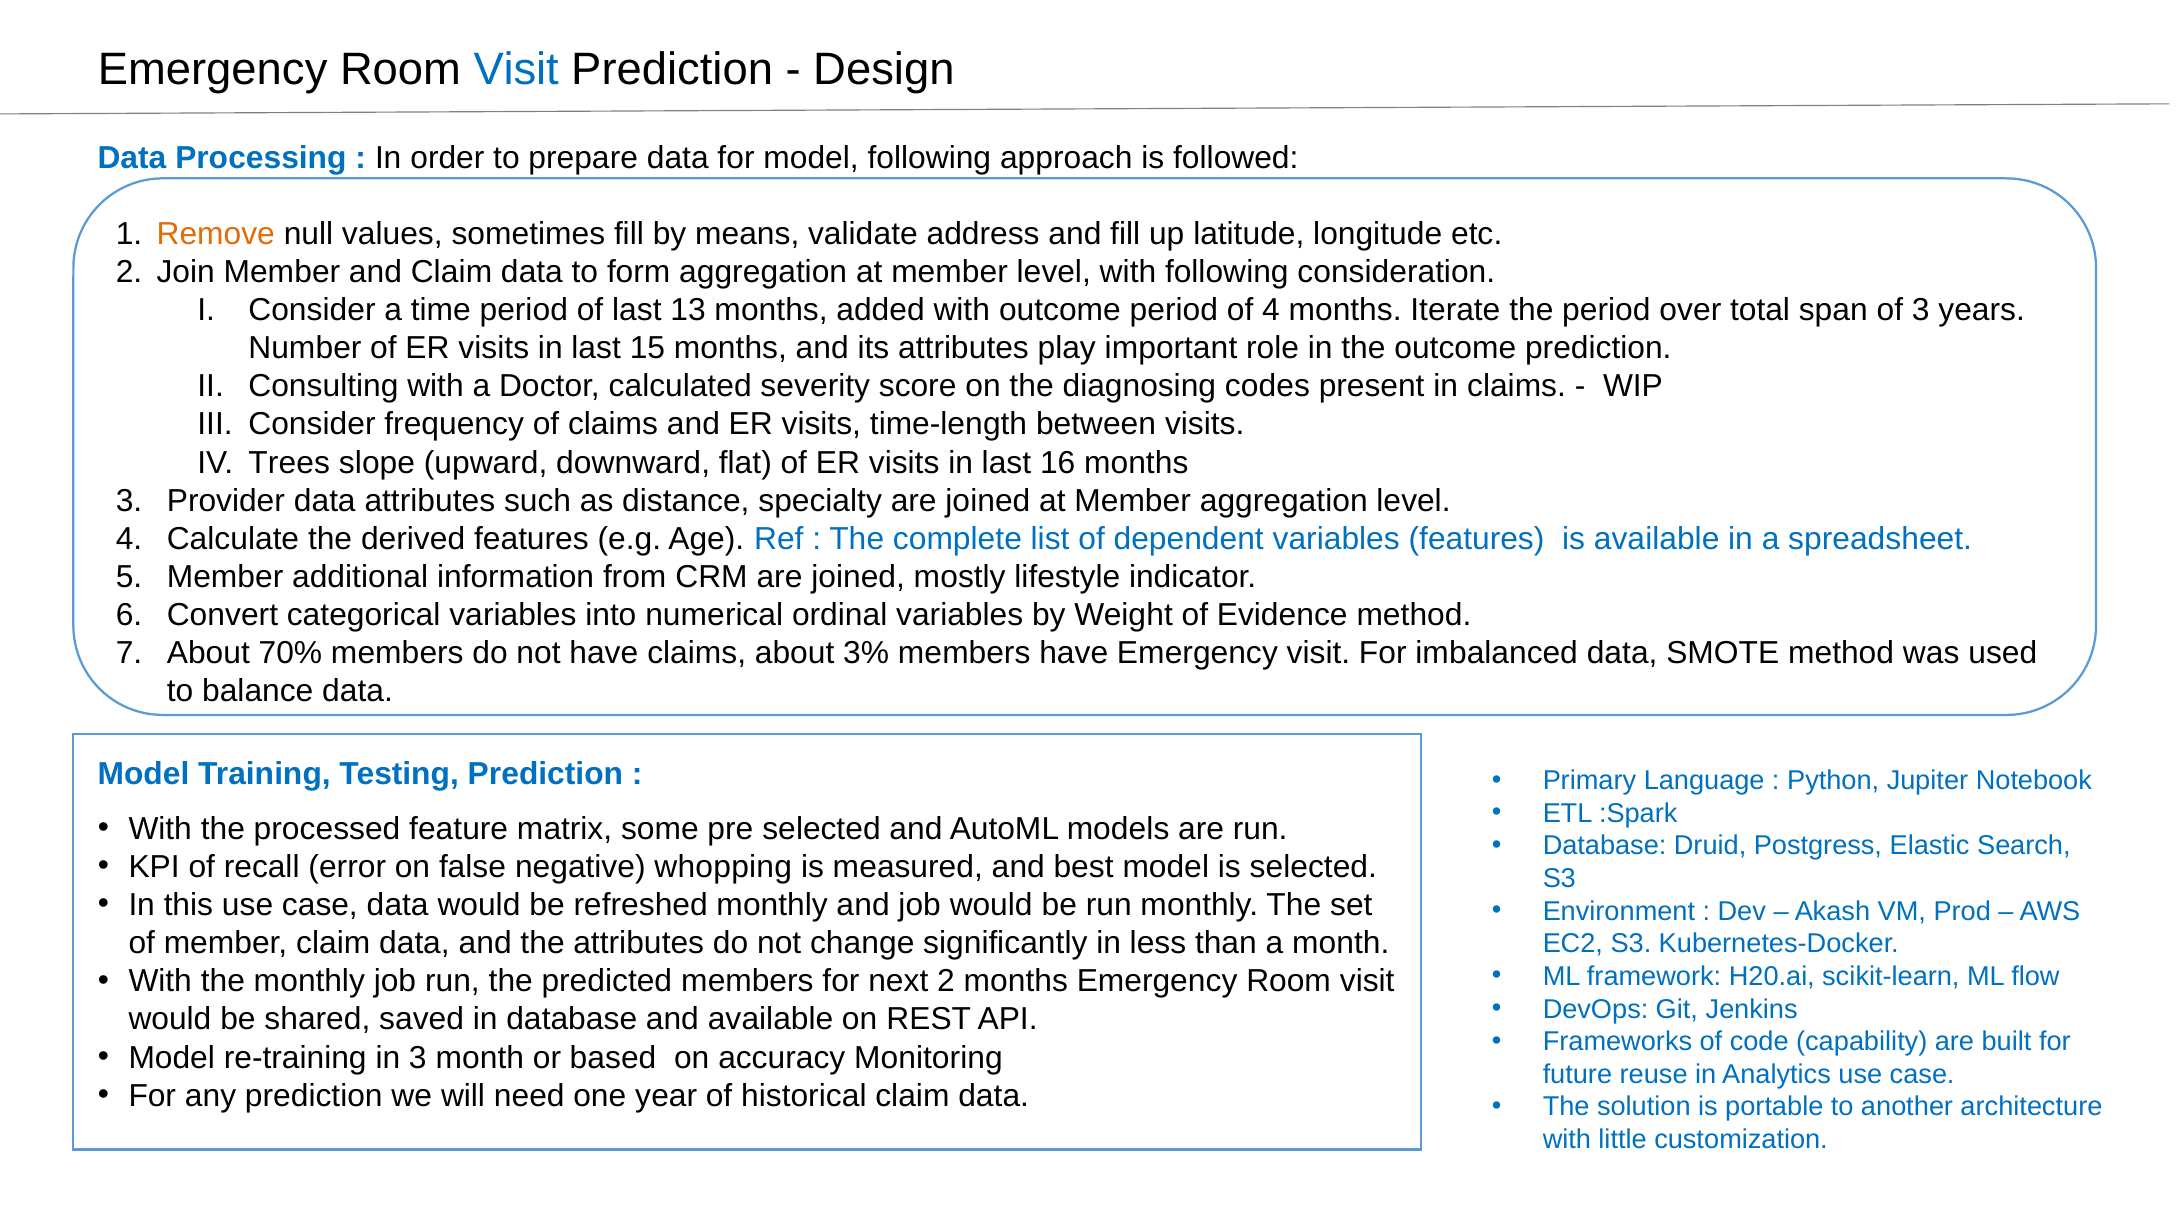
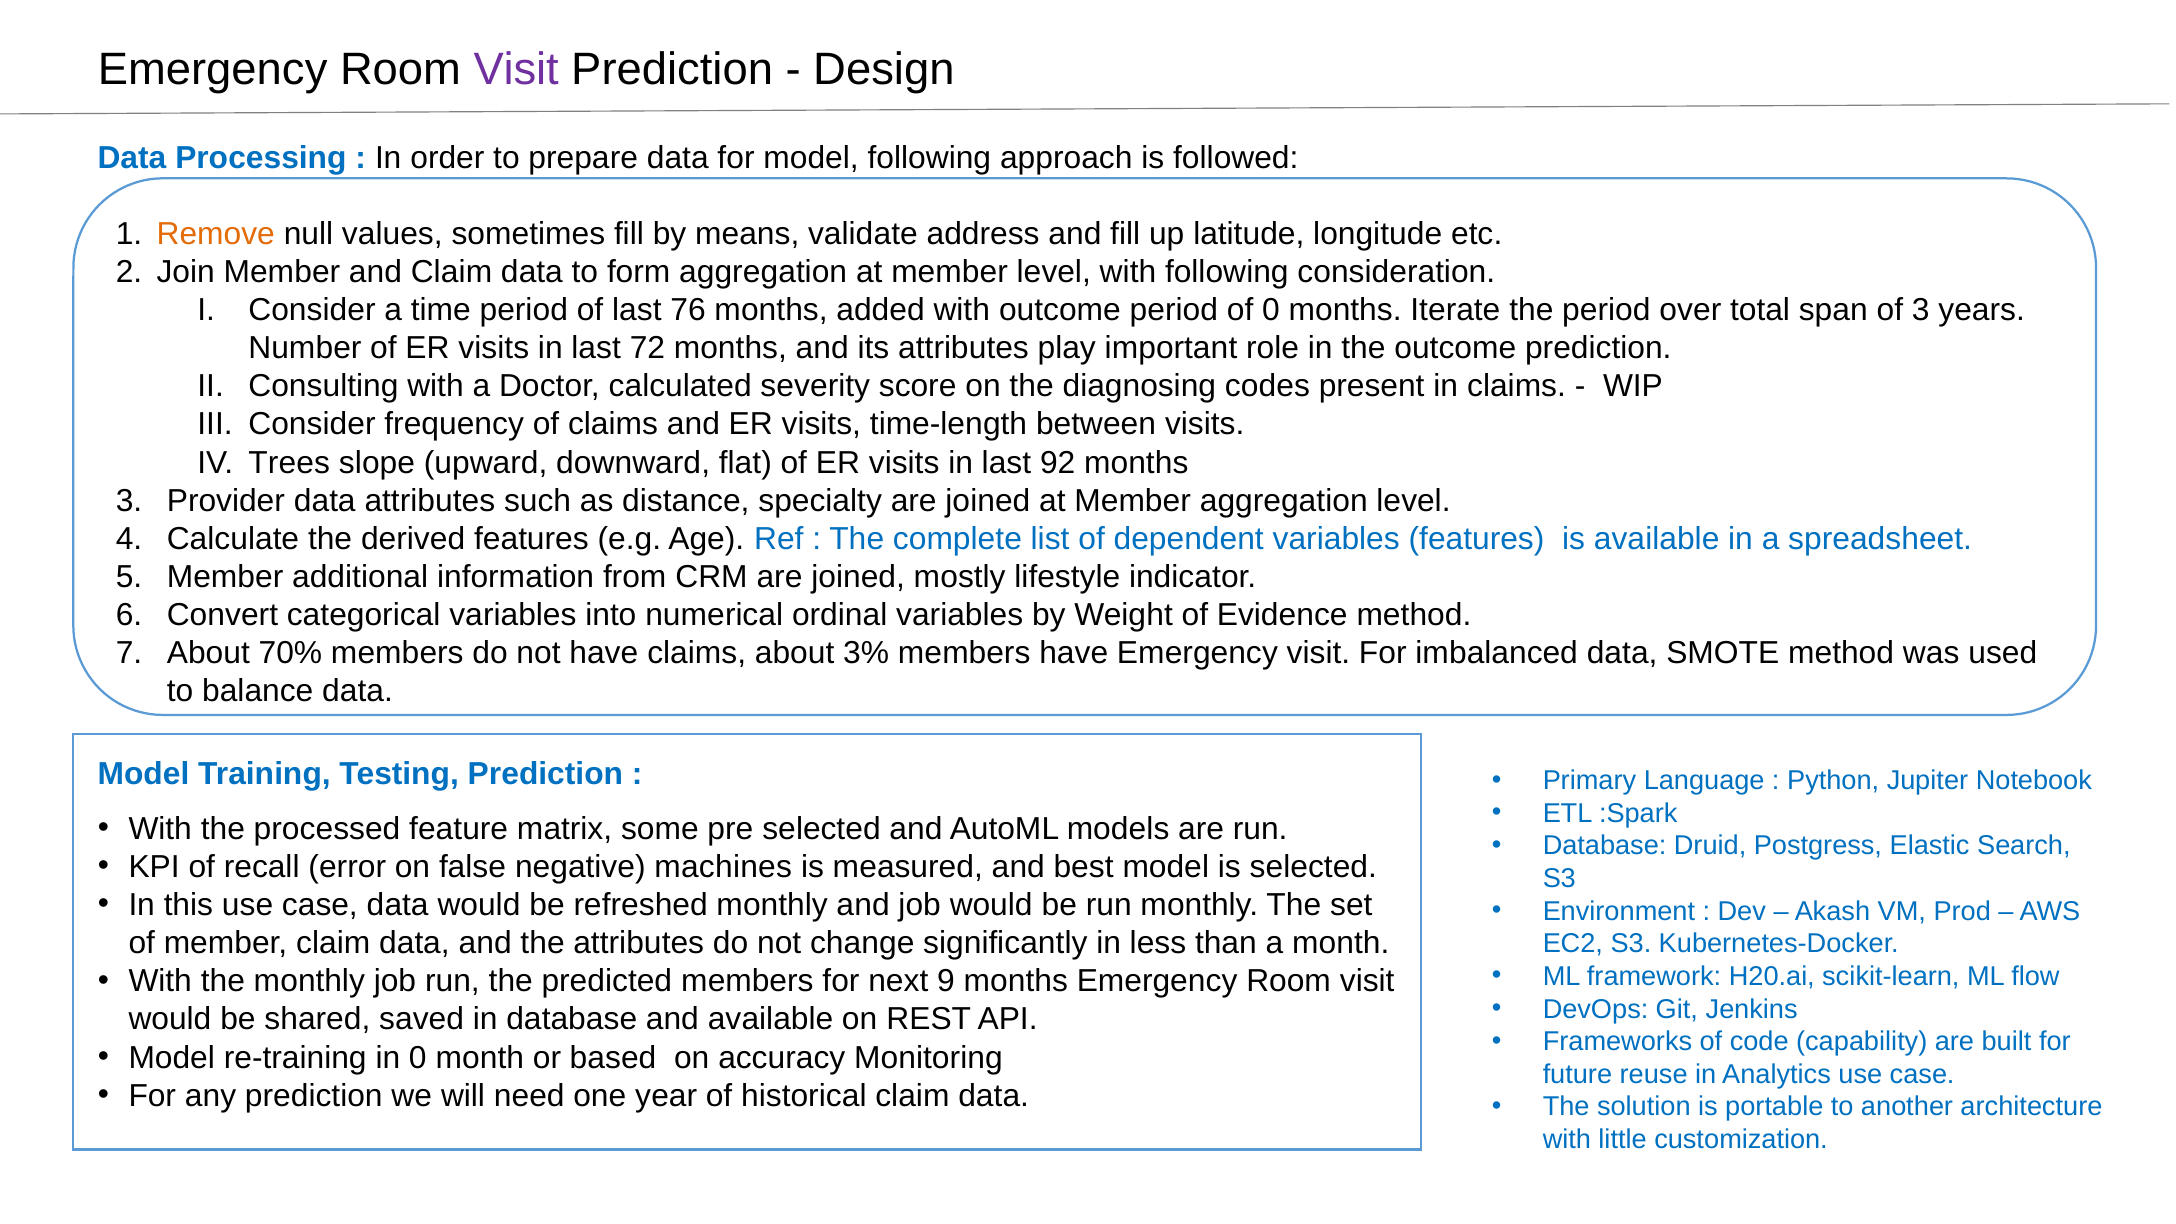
Visit colour: blue -> purple (516, 69)
13: 13 -> 76 (688, 310)
of 4: 4 -> 0 (1271, 310)
15: 15 -> 72 (647, 348)
16: 16 -> 92 (1058, 463)
whopping: whopping -> machines (723, 867)
next 2: 2 -> 9 (946, 981)
in 3: 3 -> 0 (418, 1058)
